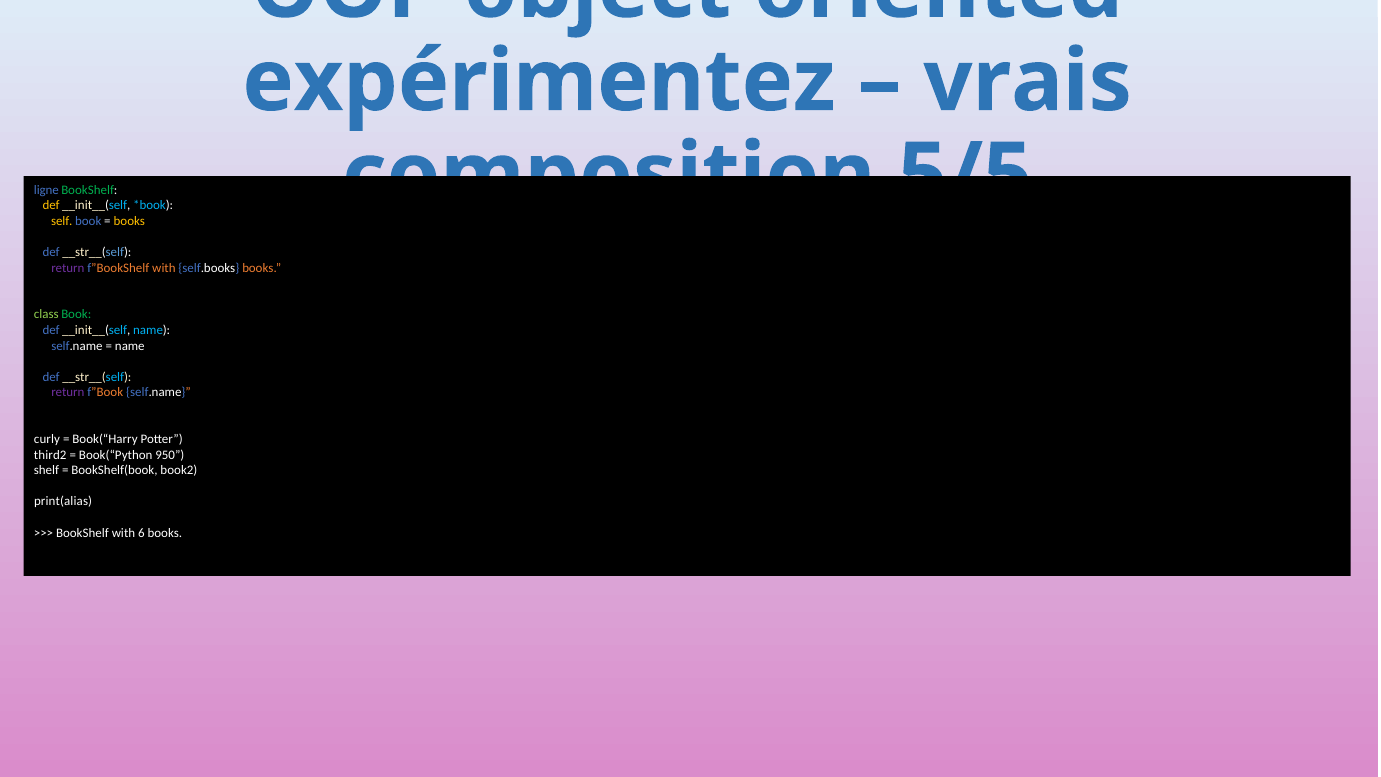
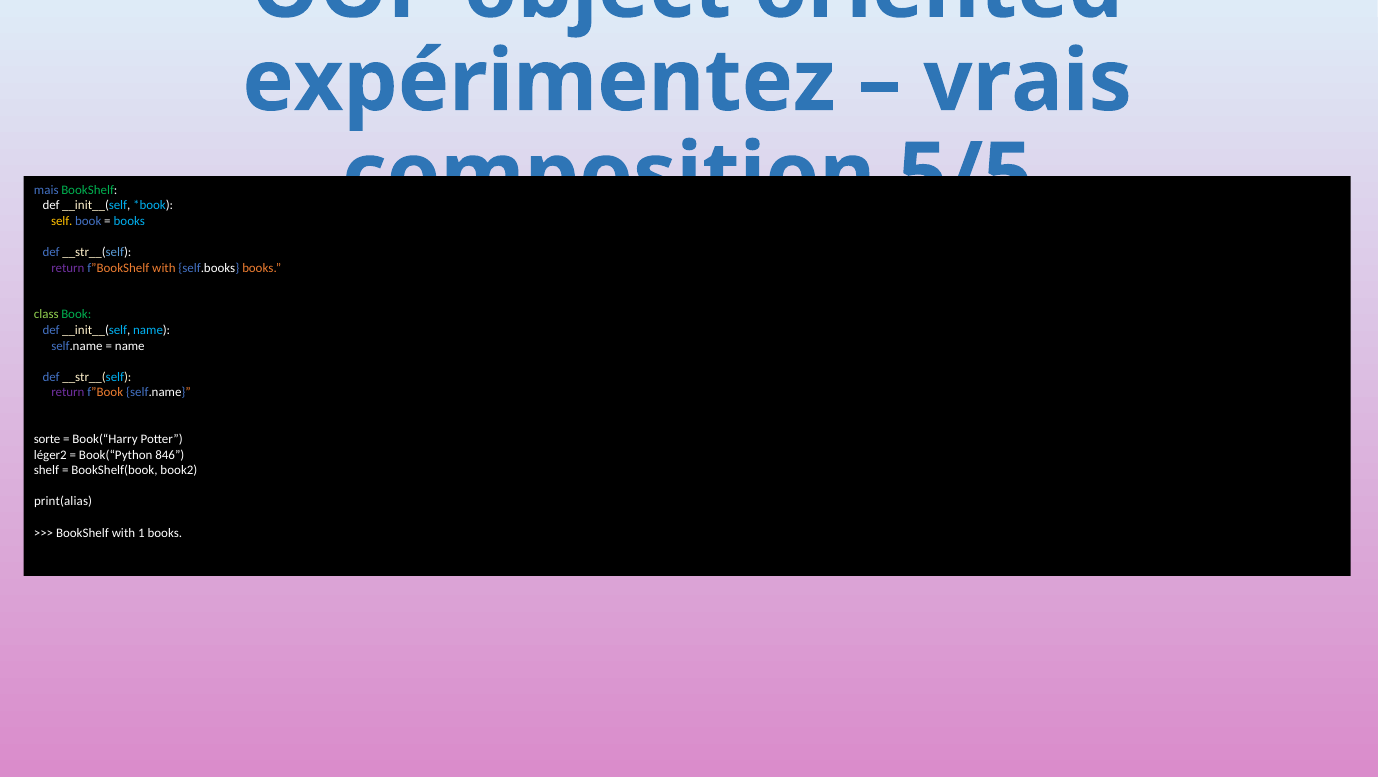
ligne: ligne -> mais (46, 190)
def colour: yellow -> white (51, 206)
books colour: yellow -> light blue (129, 221)
curly: curly -> sorte (47, 439)
third2: third2 -> léger2 (50, 455)
950: 950 -> 846 (170, 455)
6: 6 -> 1 (141, 533)
